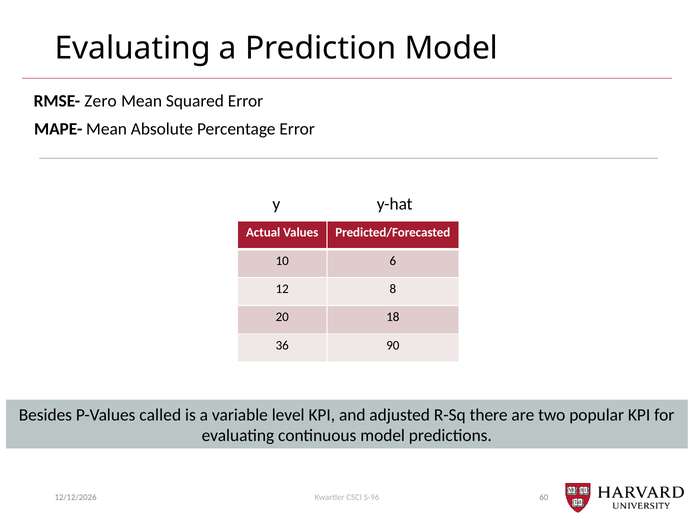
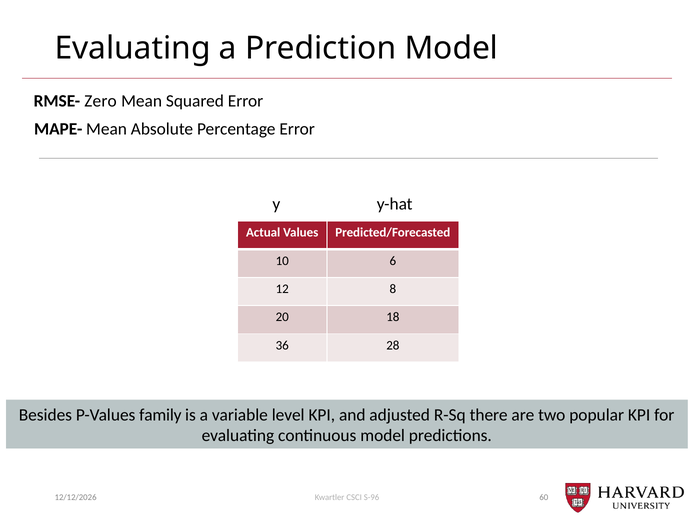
90: 90 -> 28 (393, 345)
called: called -> family (160, 414)
